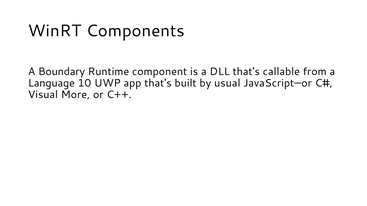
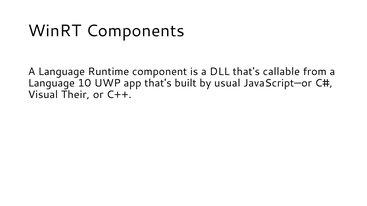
Boundary: Boundary -> Language (62, 72)
More: More -> Their (75, 95)
